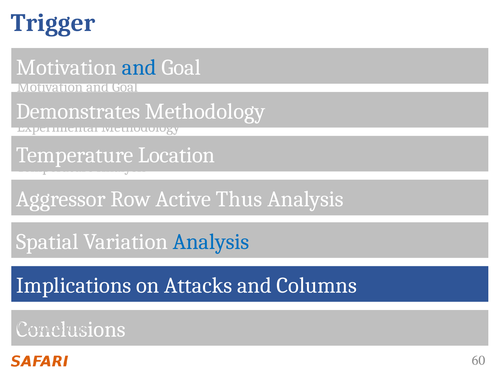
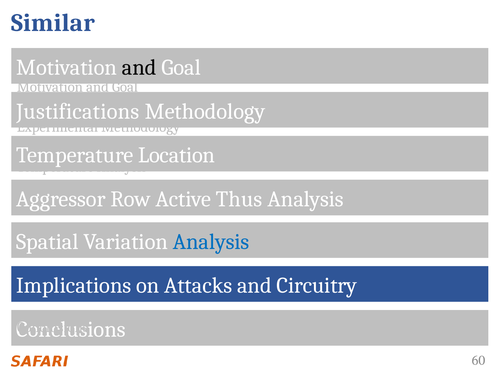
Trigger: Trigger -> Similar (53, 23)
and colour: blue -> black (139, 67)
Demonstrates: Demonstrates -> Justifications (78, 111)
Columns: Columns -> Circuitry (317, 286)
